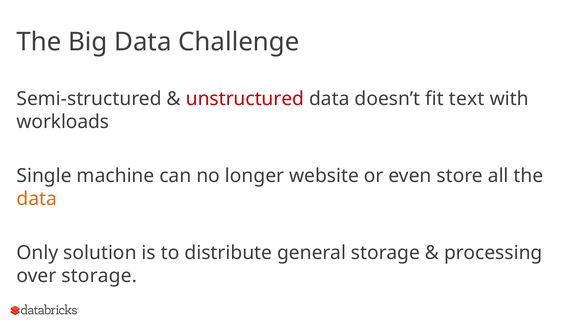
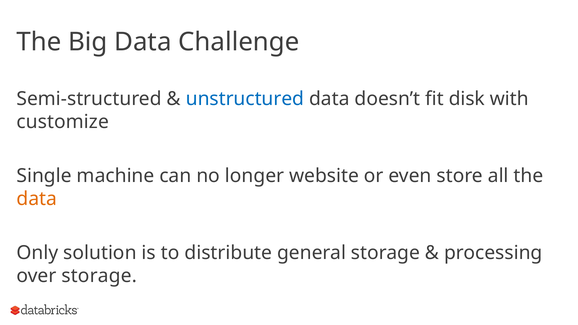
unstructured colour: red -> blue (245, 99)
text: text -> disk (467, 99)
workloads: workloads -> customize (63, 122)
